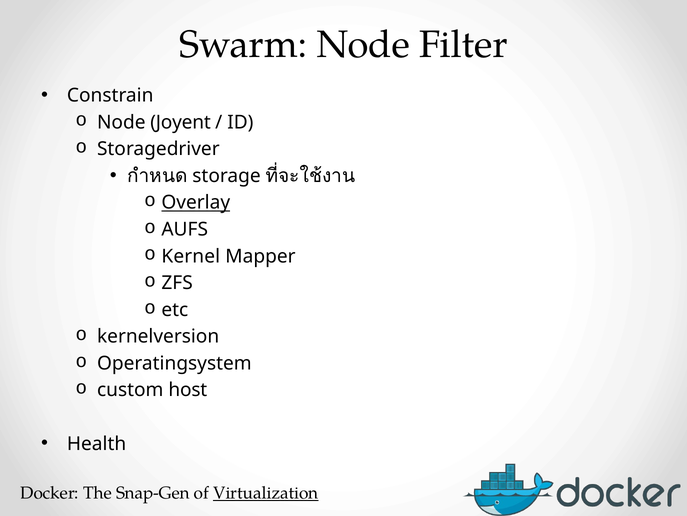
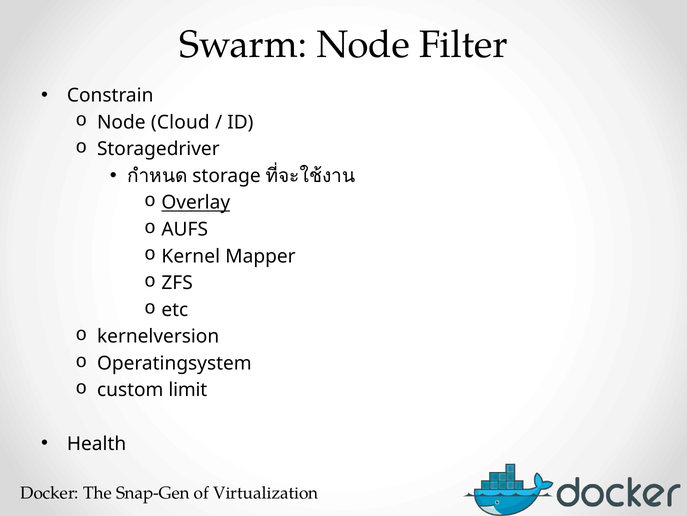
Joyent: Joyent -> Cloud (180, 122)
host: host -> limit (188, 390)
Virtualization underline: present -> none (266, 492)
